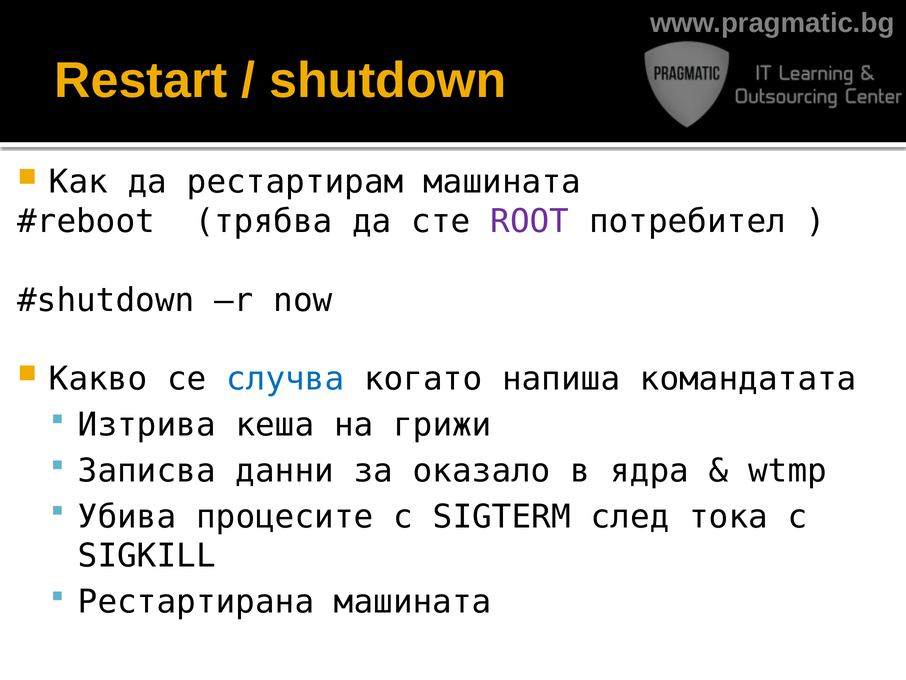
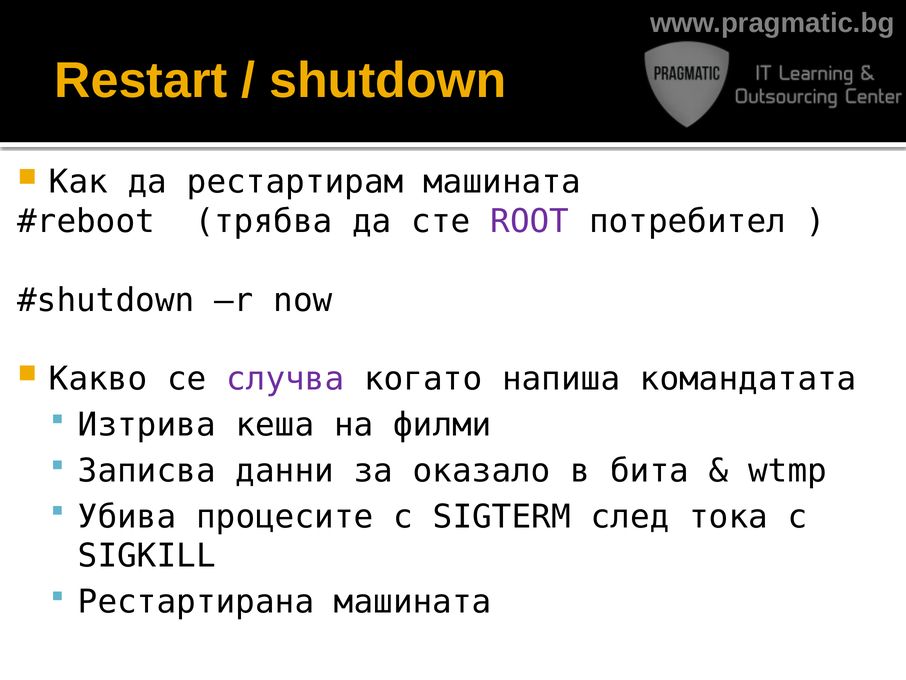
случва colour: blue -> purple (285, 379)
грижи: грижи -> филми (442, 425)
ядра: ядра -> бита (650, 470)
